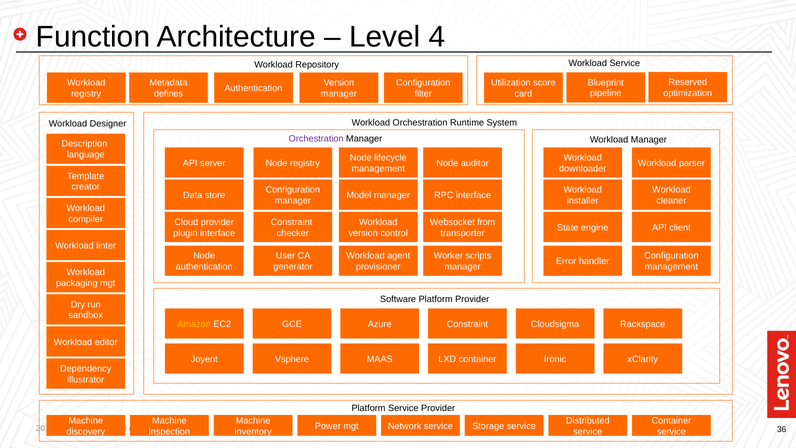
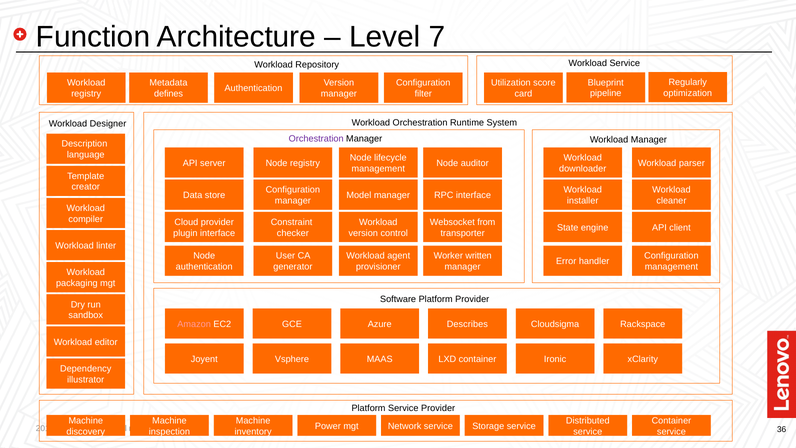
4: 4 -> 7 (437, 37)
Reserved: Reserved -> Regularly (688, 82)
scripts: scripts -> written (479, 256)
Amazon colour: yellow -> pink (194, 324)
Azure Constraint: Constraint -> Describes (467, 324)
